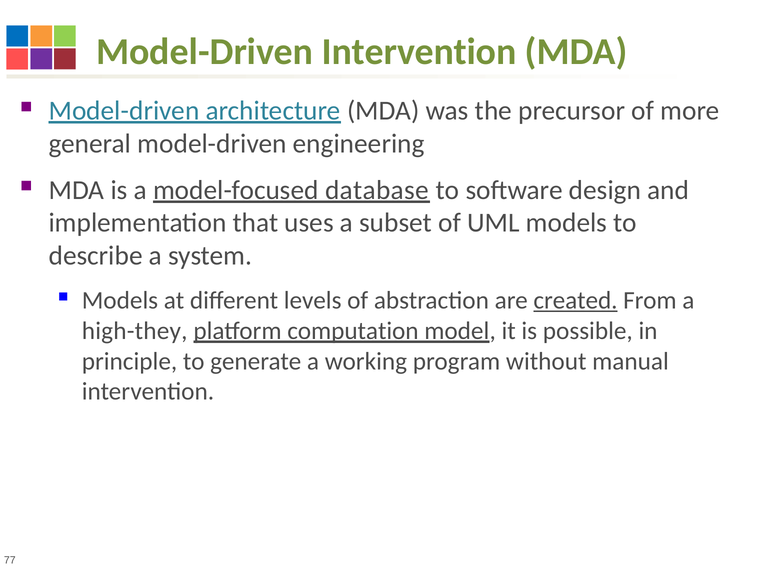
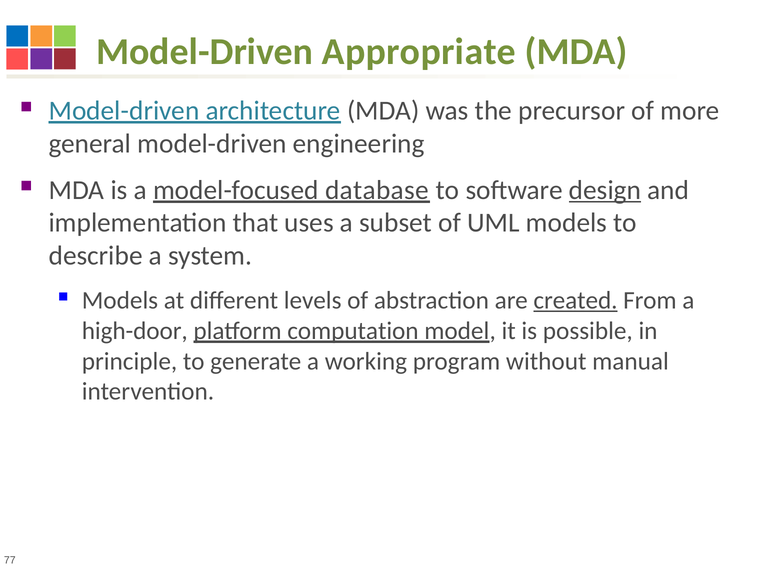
Model-Driven Intervention: Intervention -> Appropriate (419, 52)
design underline: none -> present (605, 190)
high-they: high-they -> high-door (135, 331)
